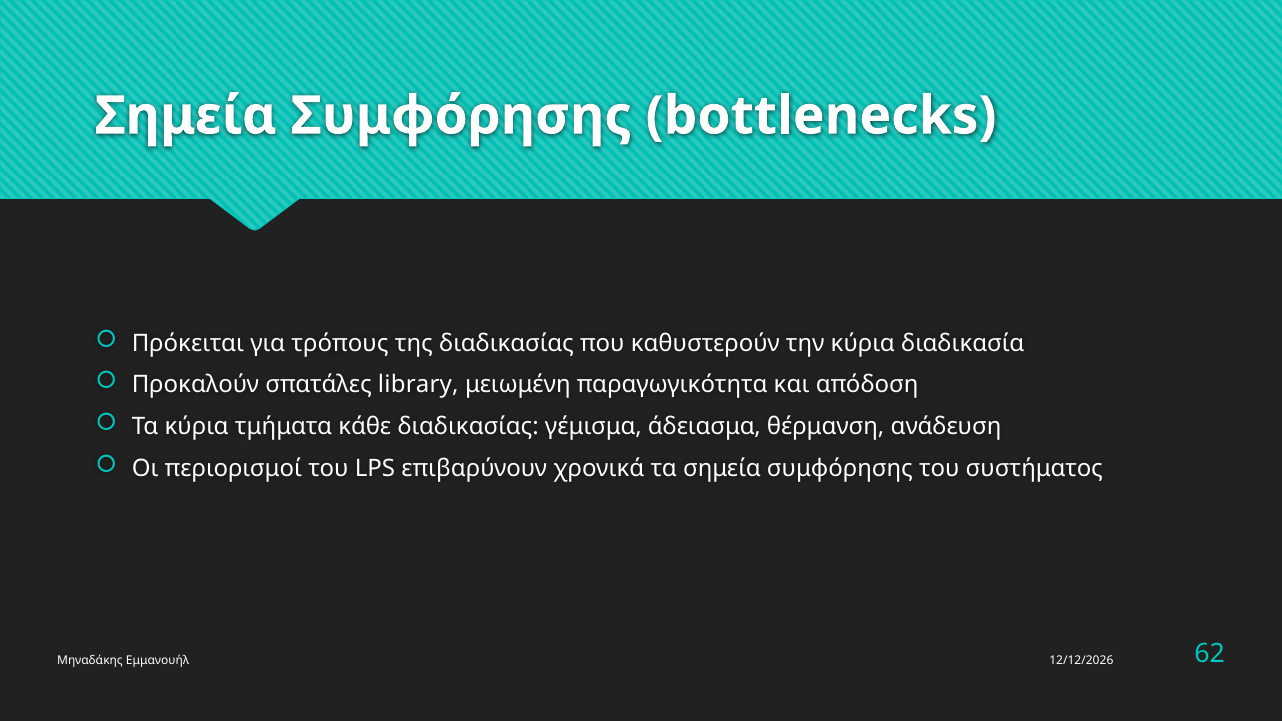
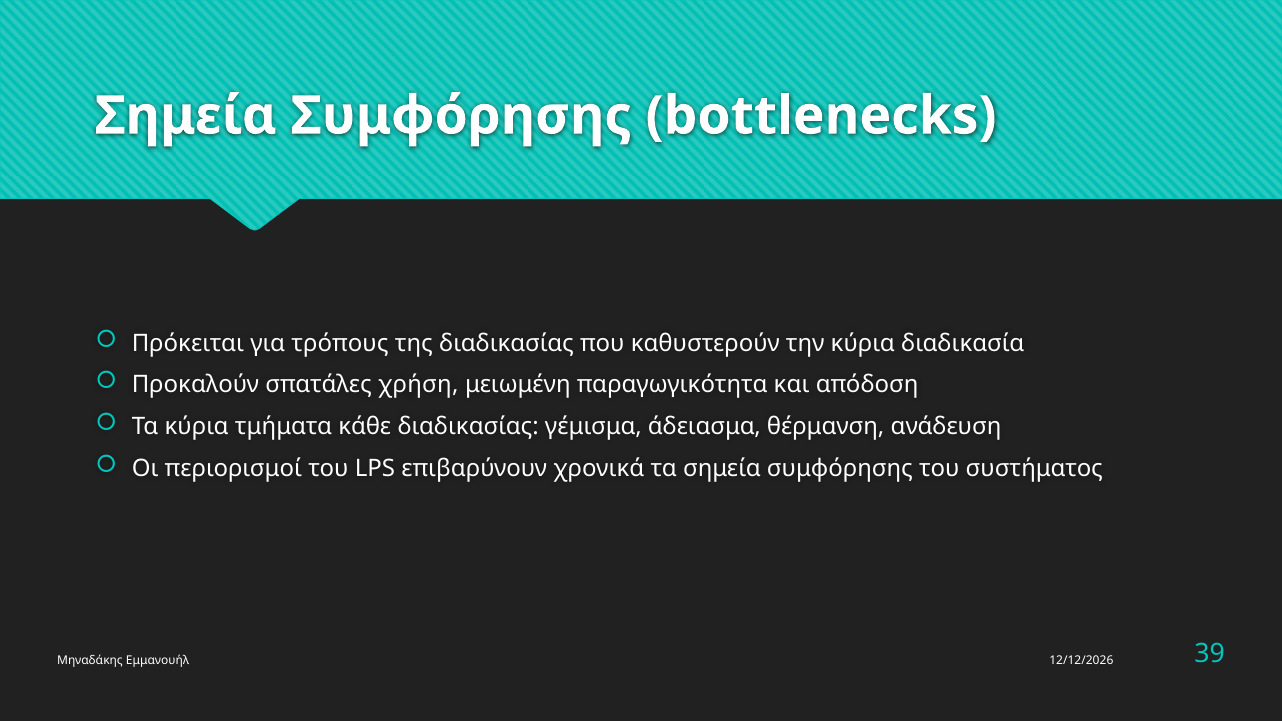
library: library -> χρήση (418, 385)
62: 62 -> 39 (1210, 654)
